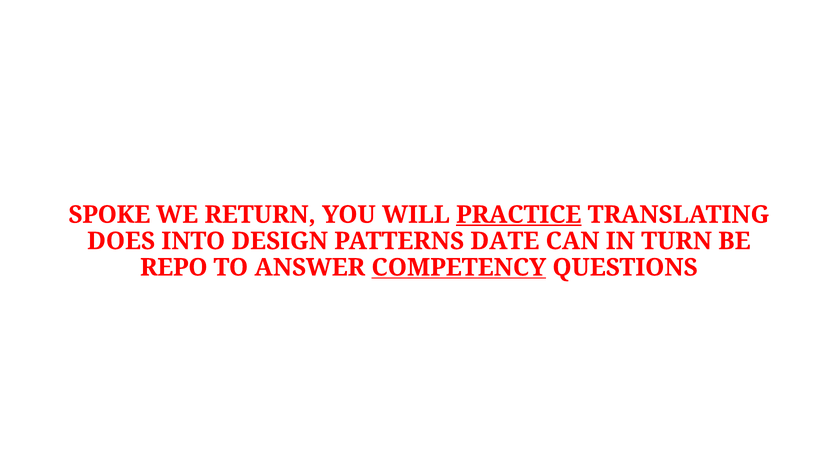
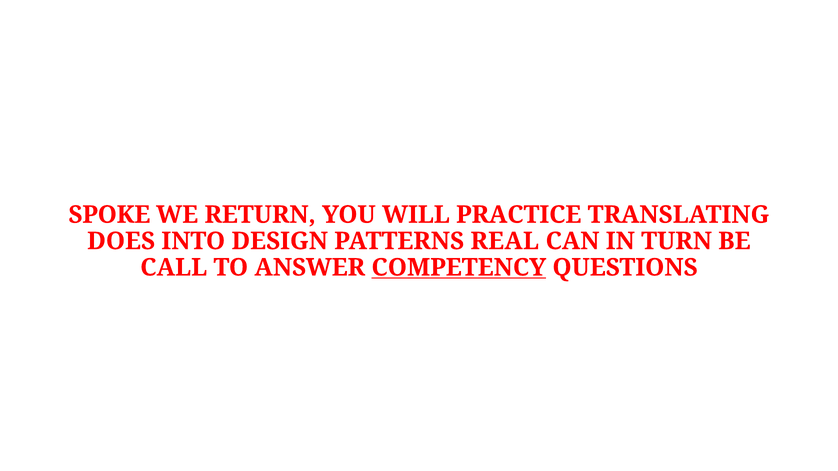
PRACTICE underline: present -> none (519, 215)
DATE: DATE -> REAL (505, 241)
REPO: REPO -> CALL (174, 268)
